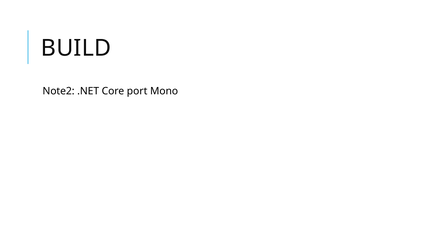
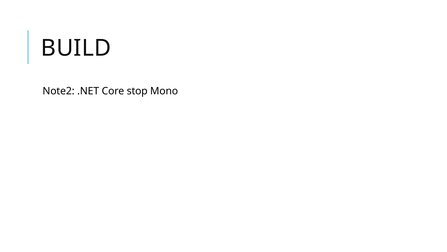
port: port -> stop (137, 91)
